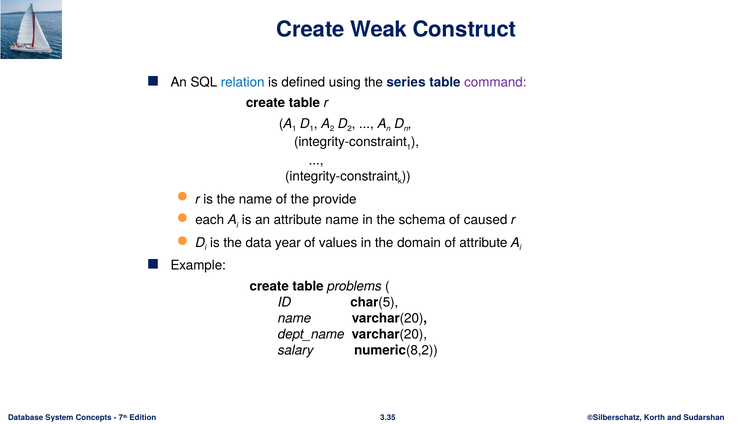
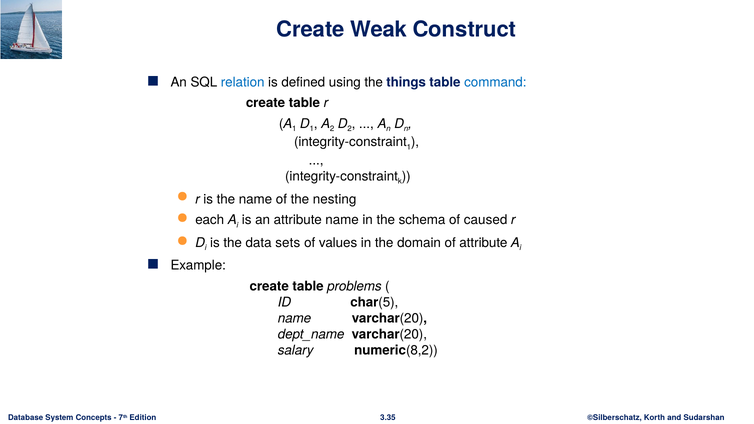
series: series -> things (406, 82)
command colour: purple -> blue (495, 82)
provide: provide -> nesting (335, 199)
year: year -> sets (288, 243)
